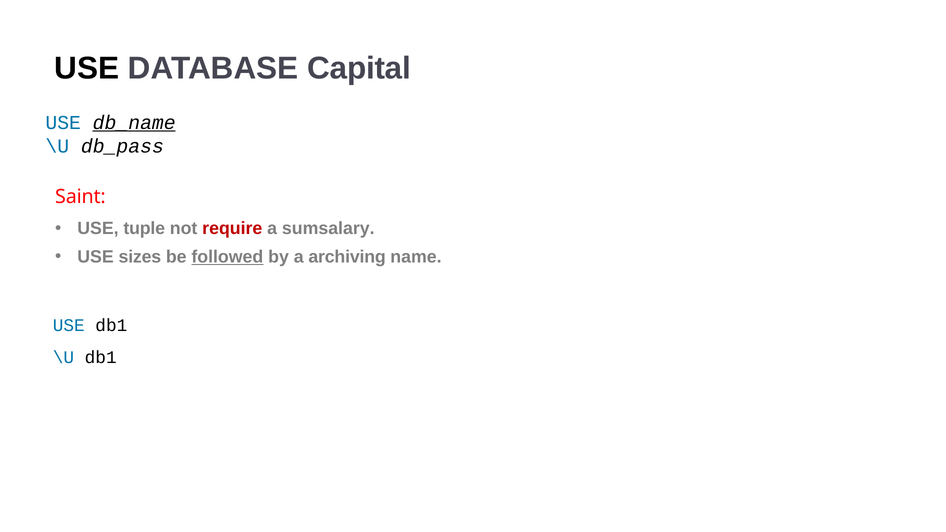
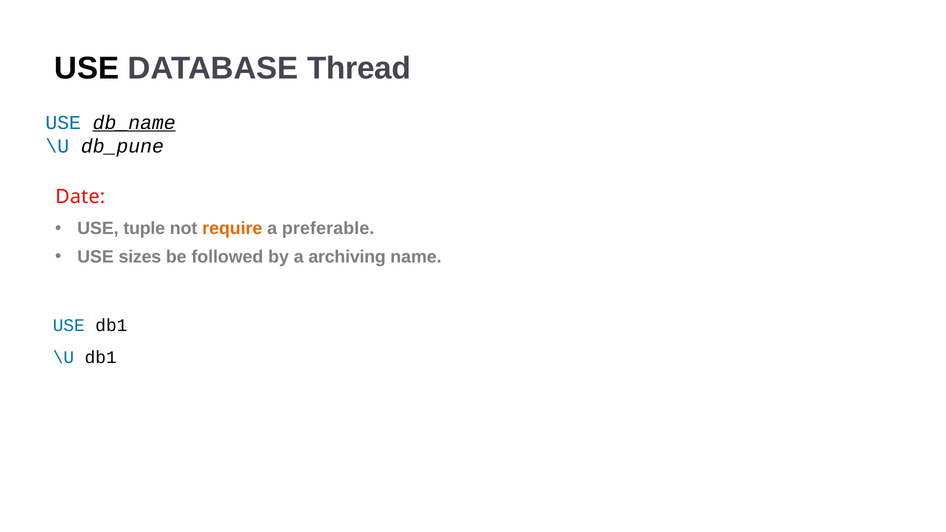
Capital: Capital -> Thread (359, 68)
db_pass: db_pass -> db_pune (122, 146)
Saint: Saint -> Date (80, 197)
require colour: red -> orange (232, 229)
sumsalary: sumsalary -> preferable (328, 229)
followed underline: present -> none (227, 257)
